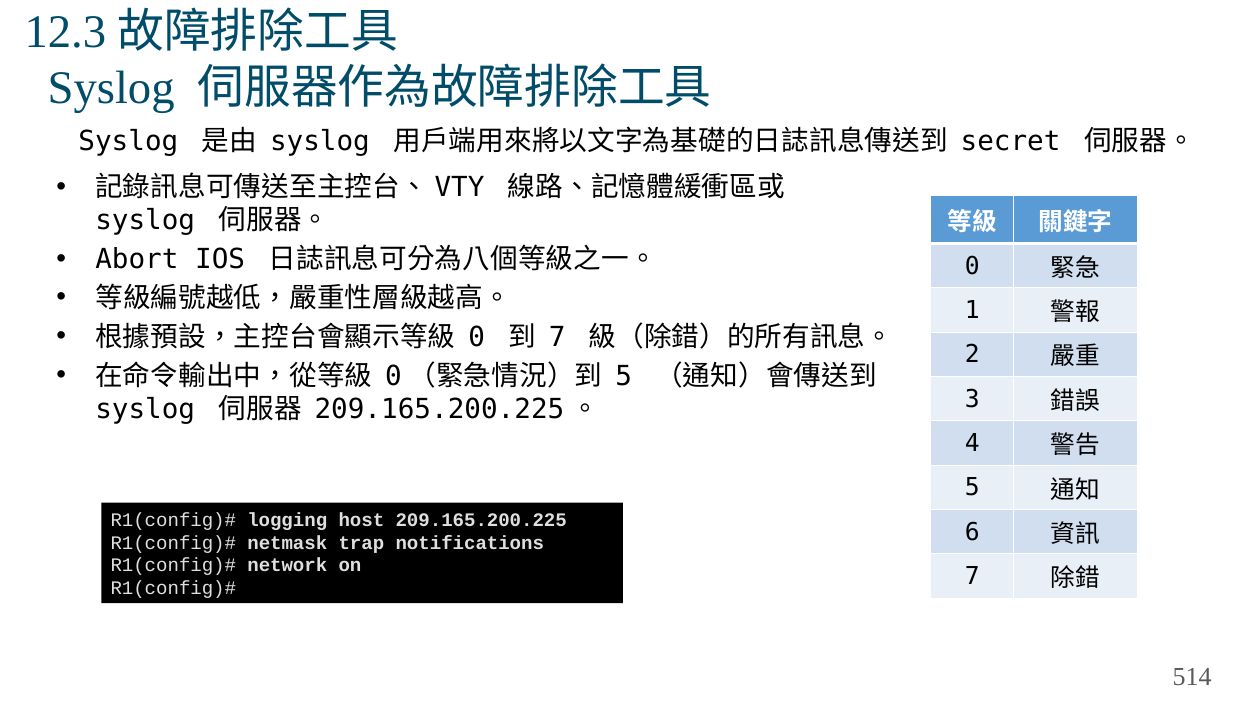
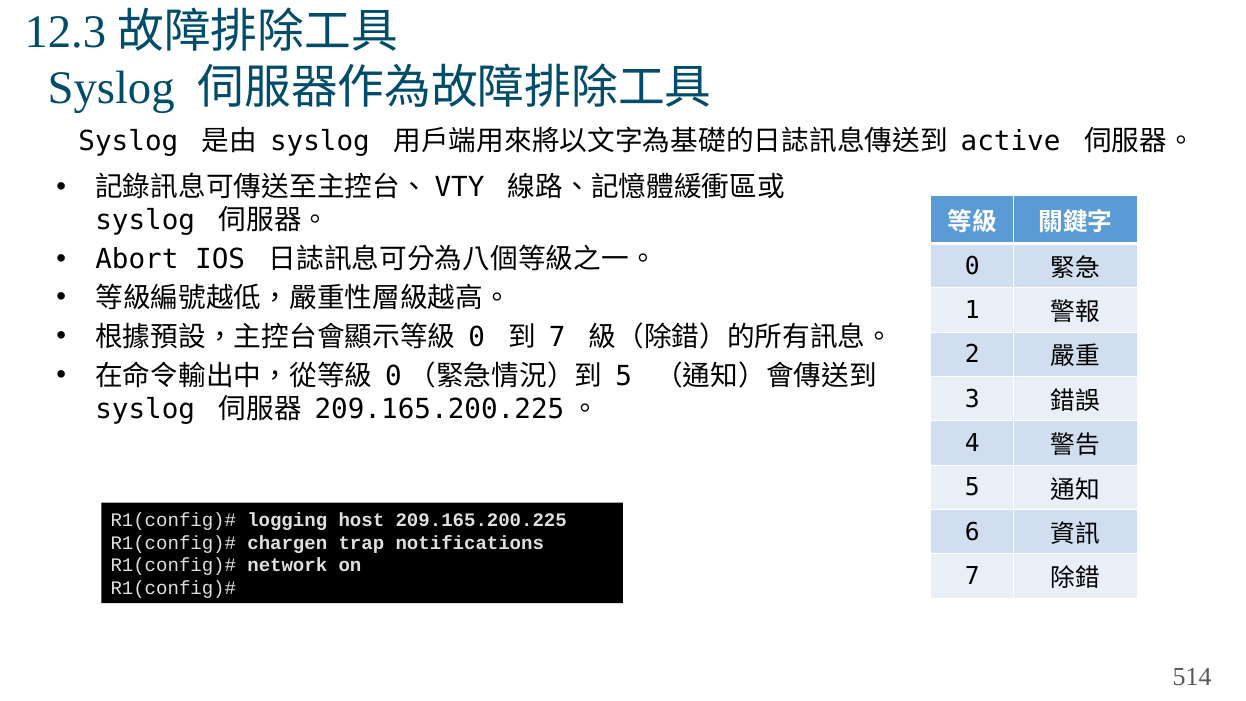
secret: secret -> active (1011, 141)
netmask: netmask -> chargen (287, 543)
